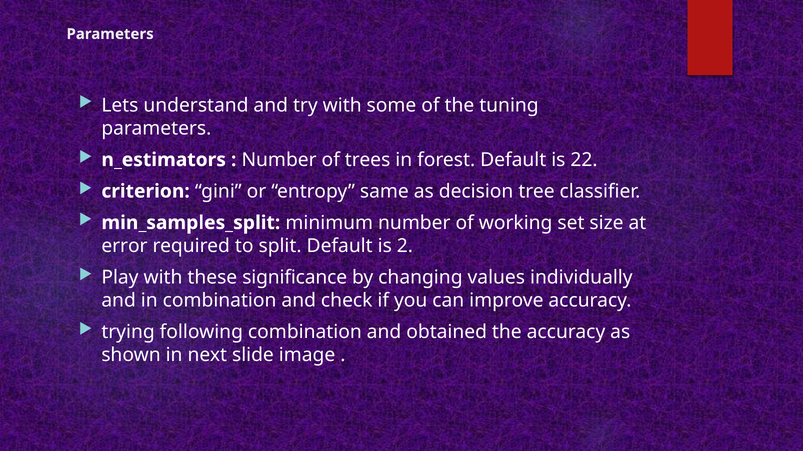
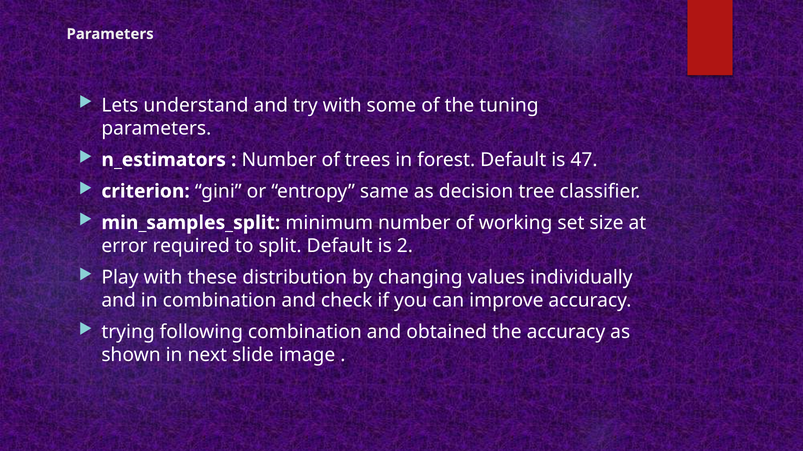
22: 22 -> 47 (584, 160)
significance: significance -> distribution (295, 278)
